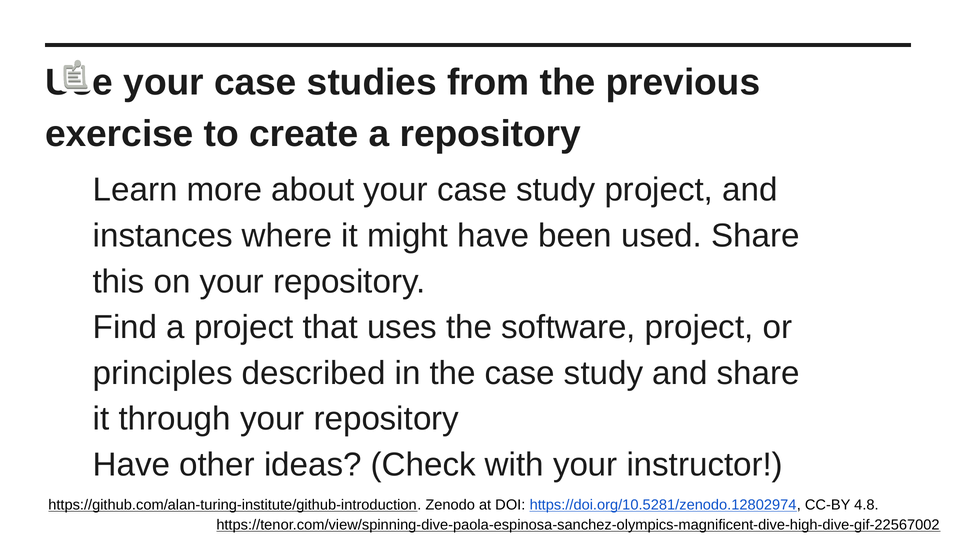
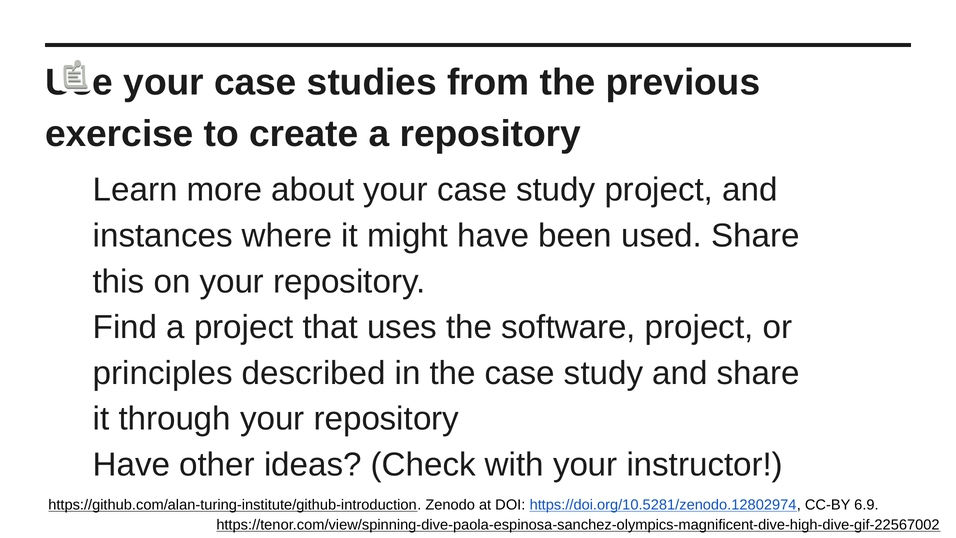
4.8: 4.8 -> 6.9 (866, 505)
